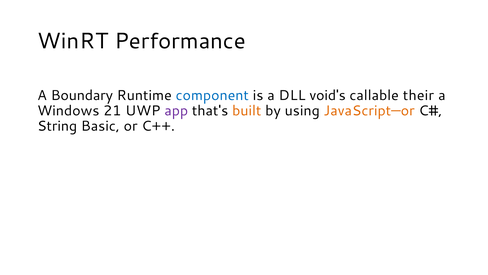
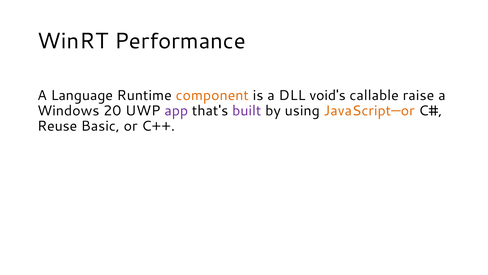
Boundary: Boundary -> Language (82, 95)
component colour: blue -> orange (212, 95)
their: their -> raise (418, 95)
21: 21 -> 20 (112, 111)
built colour: orange -> purple (247, 111)
String: String -> Reuse (57, 126)
